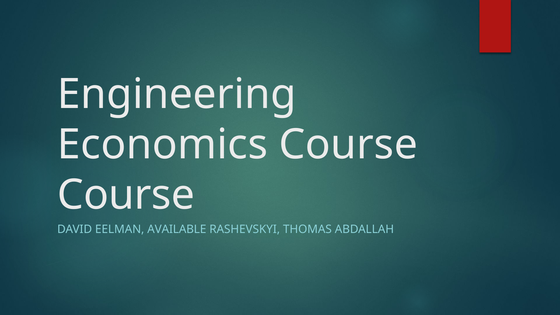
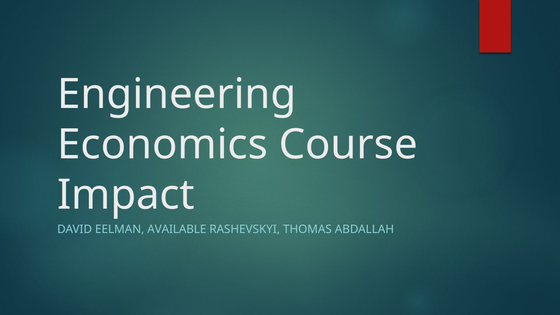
Course: Course -> Impact (126, 195)
